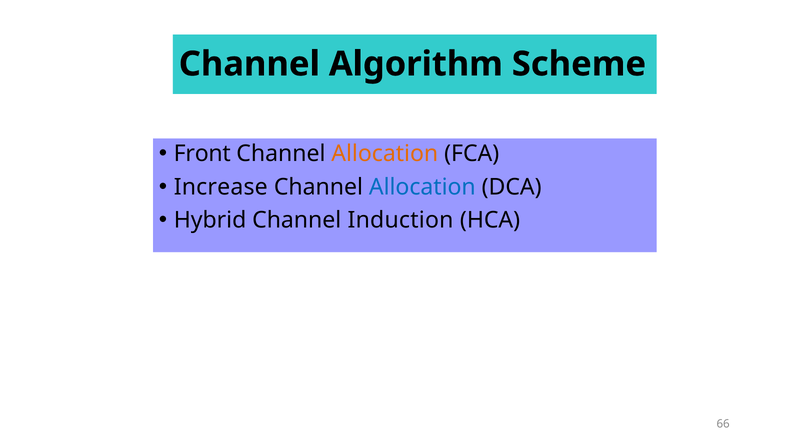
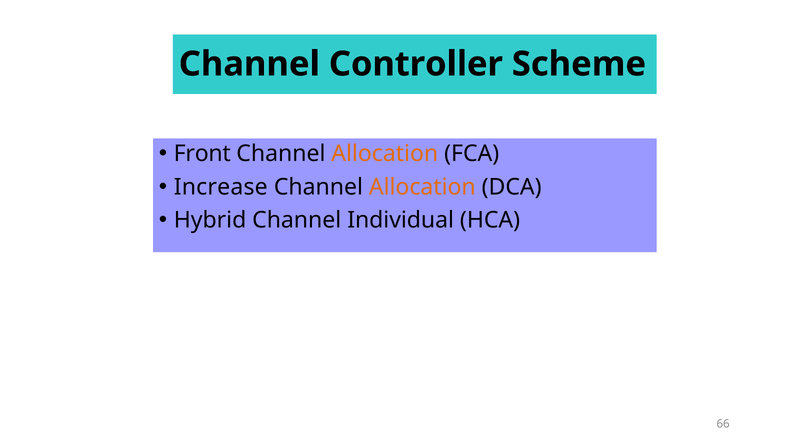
Algorithm: Algorithm -> Controller (416, 64)
Allocation colour: blue -> orange (422, 187)
Induction: Induction -> Individual (401, 220)
